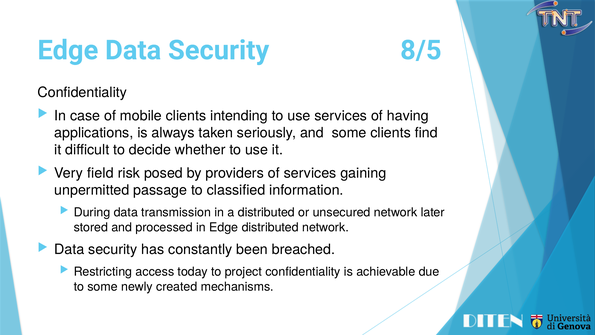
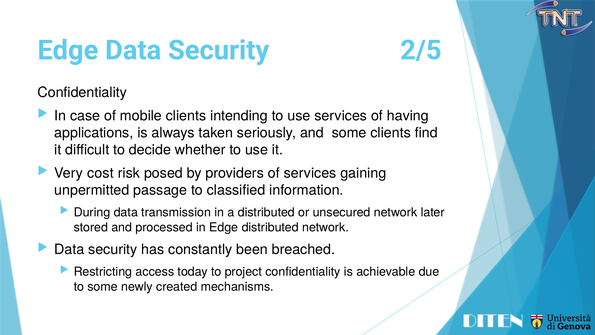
8/5: 8/5 -> 2/5 (421, 50)
field: field -> cost (100, 173)
